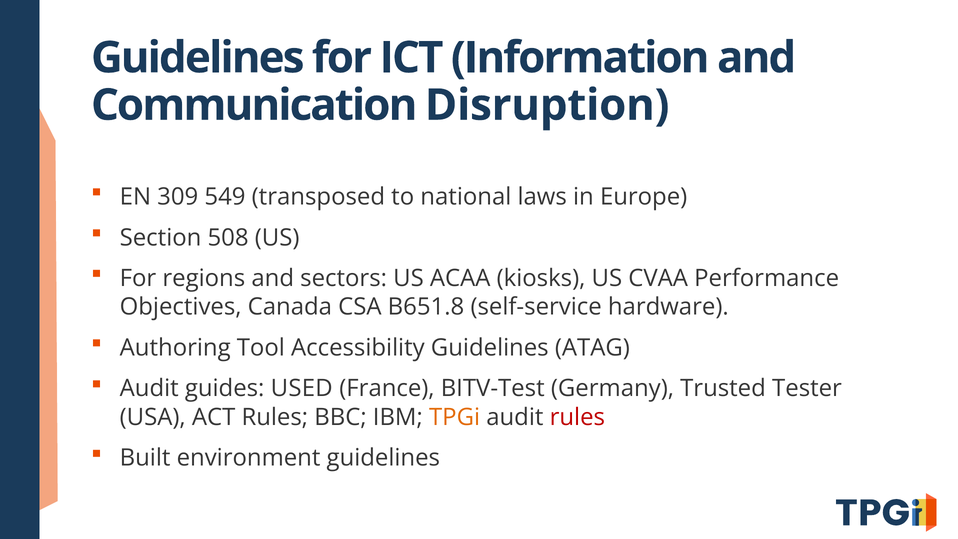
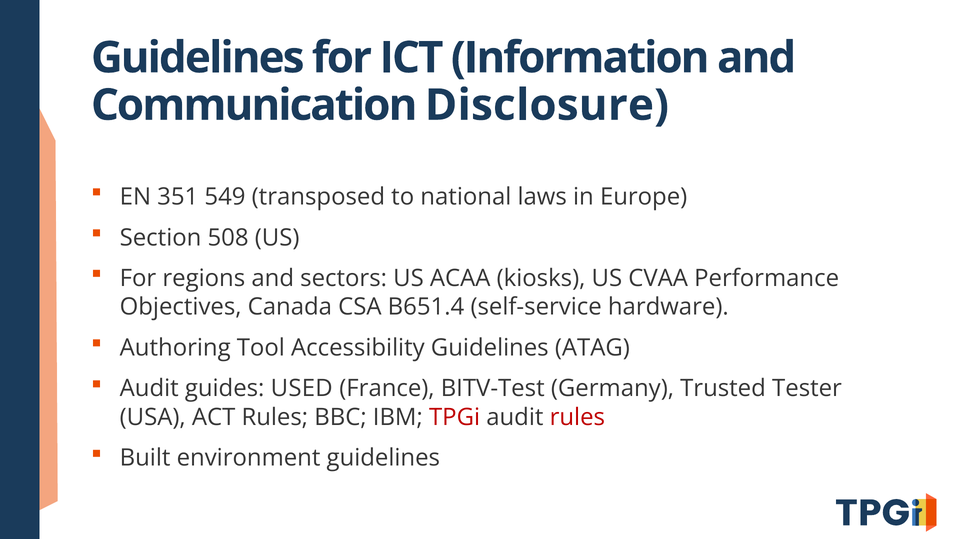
Disruption: Disruption -> Disclosure (547, 105)
309: 309 -> 351 (178, 197)
B651.8: B651.8 -> B651.4 (426, 307)
TPGi colour: orange -> red (455, 417)
